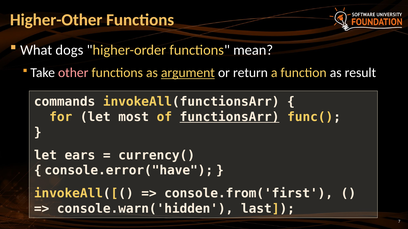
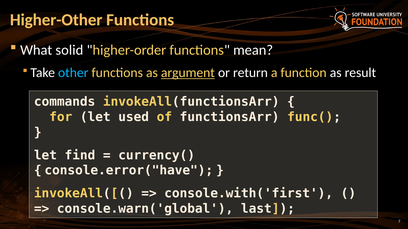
dogs: dogs -> solid (69, 50)
other colour: pink -> light blue (73, 73)
most: most -> used (134, 117)
functionsArr underline: present -> none (230, 117)
ears: ears -> find (80, 156)
console.from('first: console.from('first -> console.with('first (249, 194)
console.warn('hidden: console.warn('hidden -> console.warn('global (145, 209)
